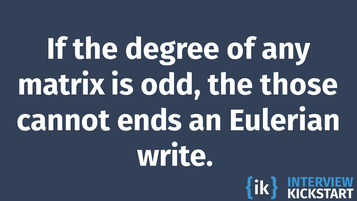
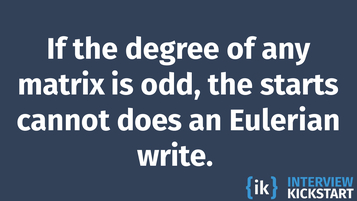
those: those -> starts (299, 85)
ends: ends -> does (150, 120)
